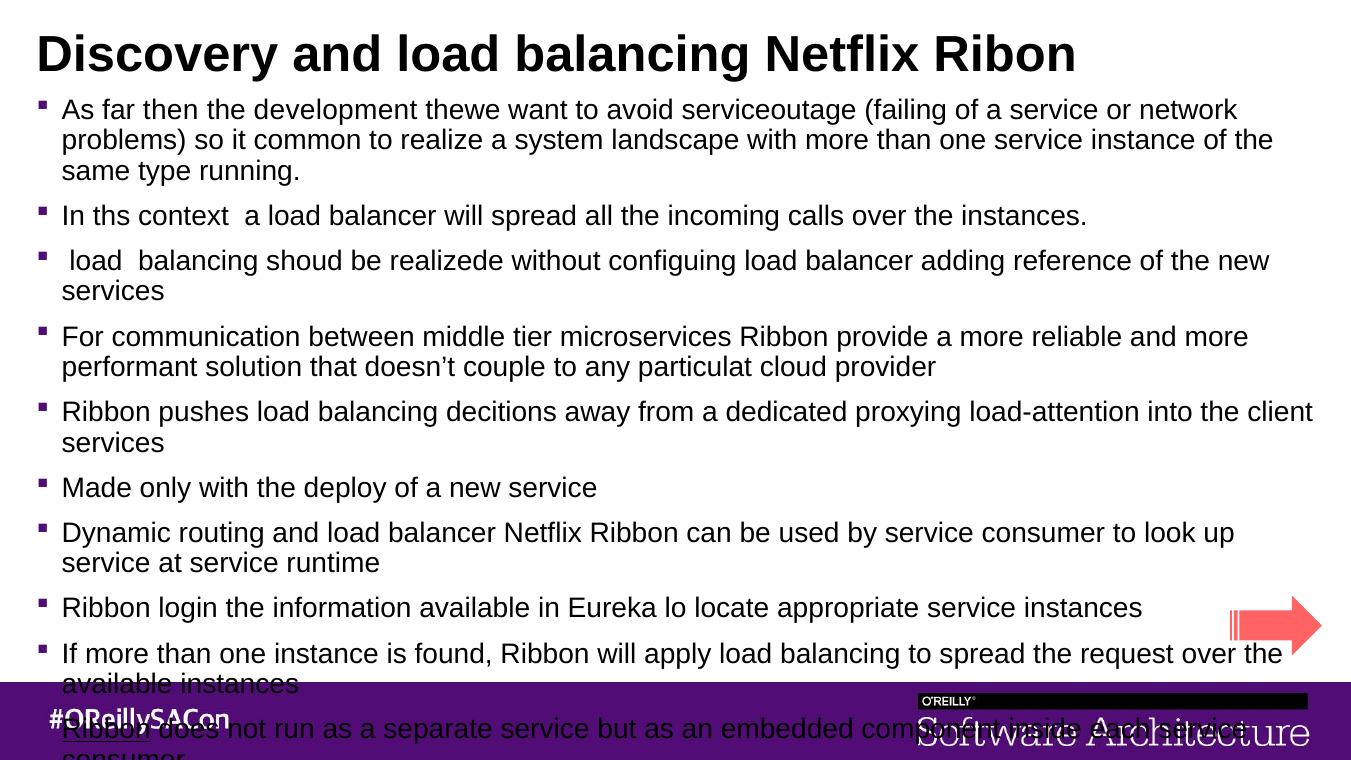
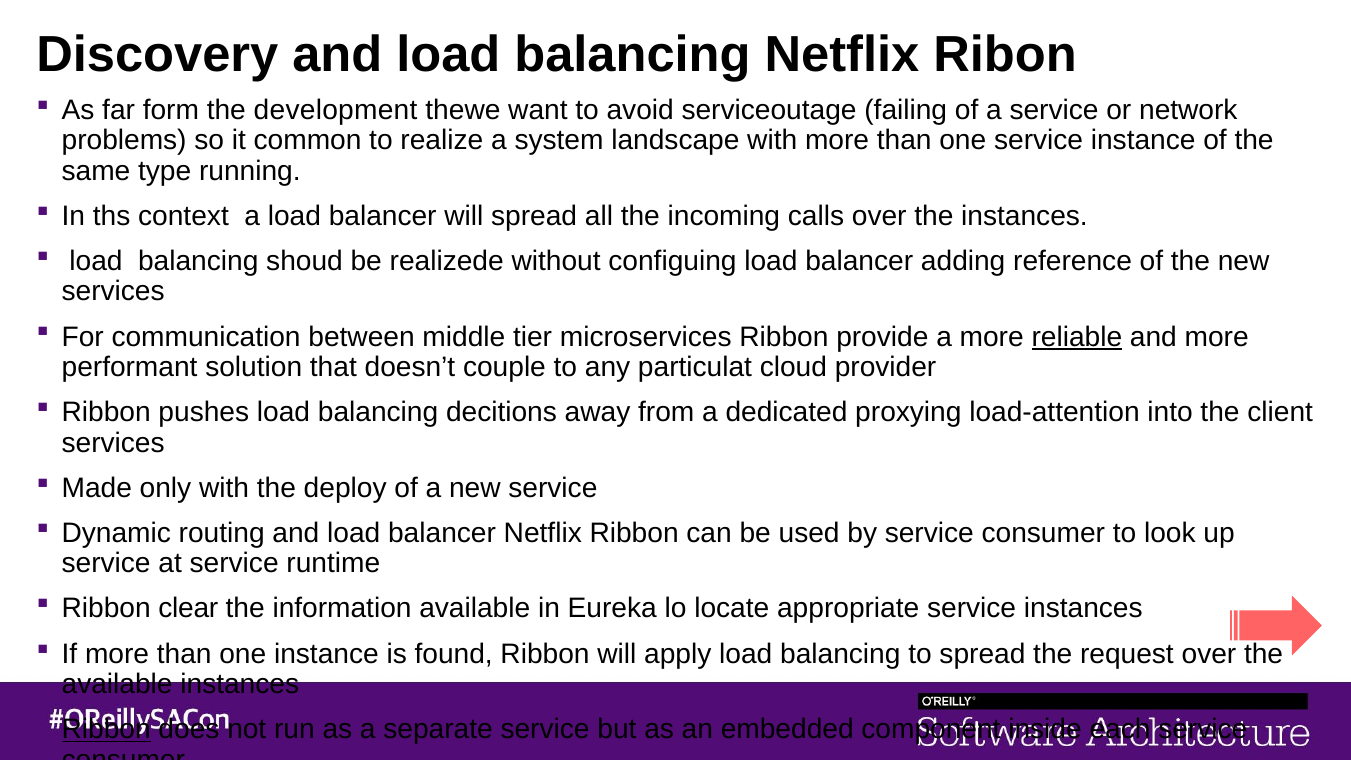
then: then -> form (171, 110)
reliable underline: none -> present (1077, 337)
login: login -> clear (188, 609)
